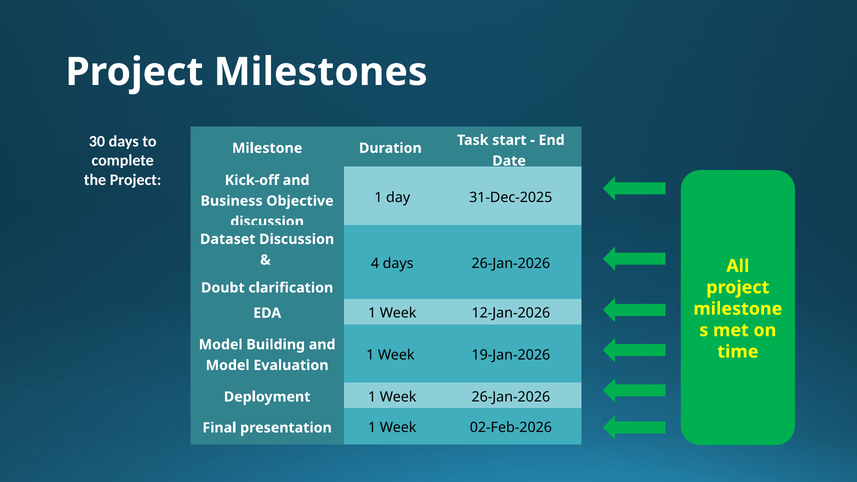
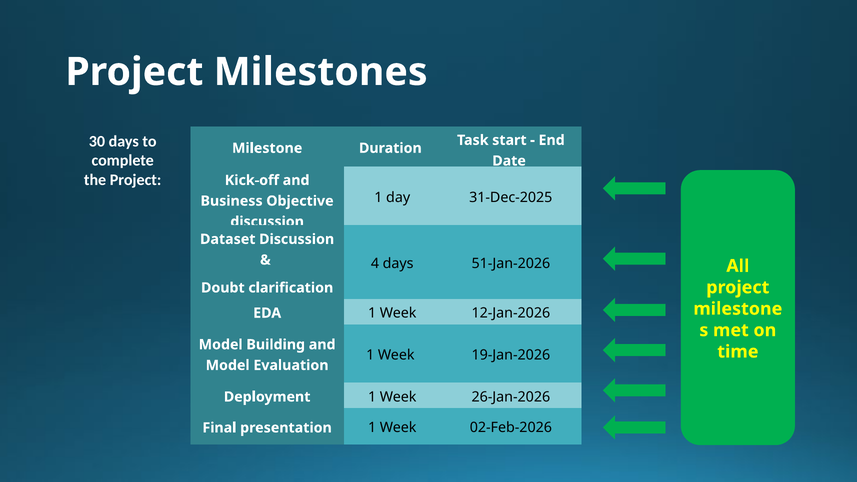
days 26-Jan-2026: 26-Jan-2026 -> 51-Jan-2026 (511, 264)
